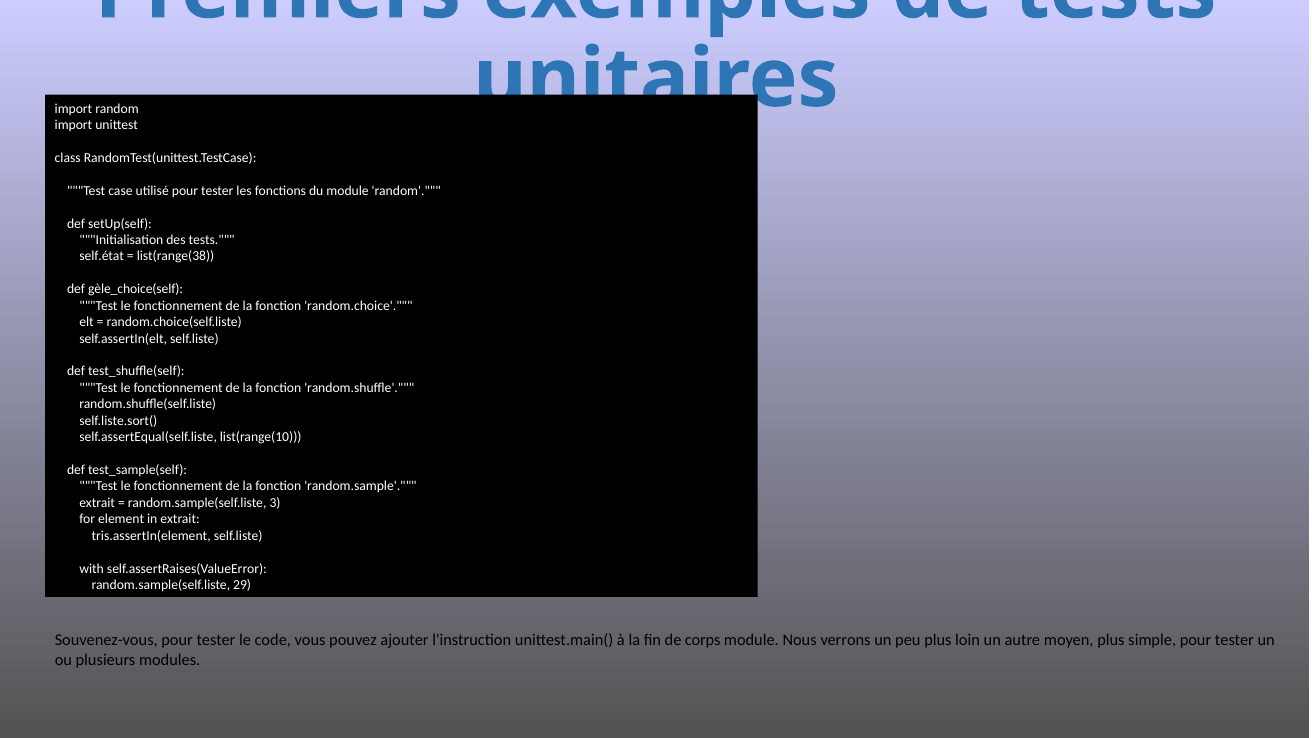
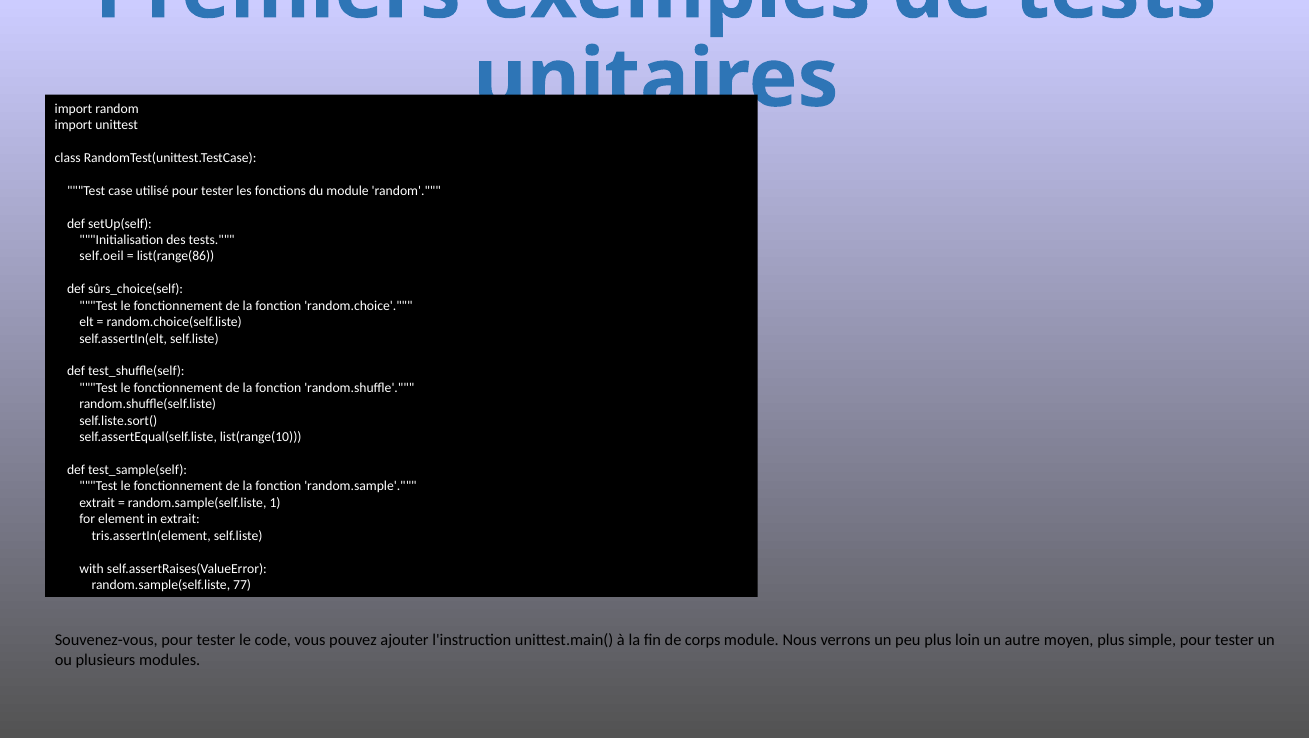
self.état: self.état -> self.oeil (102, 256)
list(range(38: list(range(38 -> list(range(86 (176, 256)
gèle_choice(self: gèle_choice(self -> sûrs_choice(self (136, 289)
3: 3 -> 1 (275, 503)
29: 29 -> 77 (242, 585)
